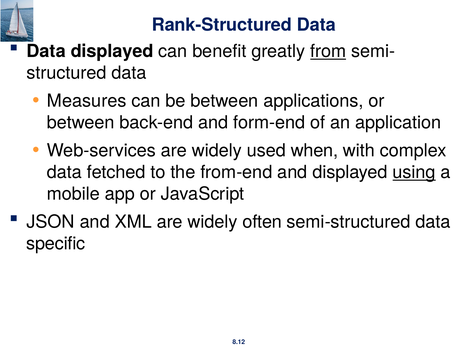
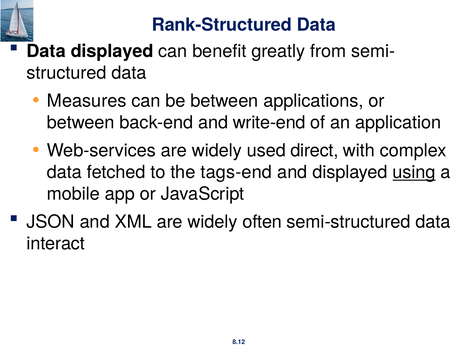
from underline: present -> none (328, 51)
form-end: form-end -> write-end (269, 123)
when: when -> direct (314, 151)
from-end: from-end -> tags-end (236, 172)
specific: specific -> interact (56, 244)
